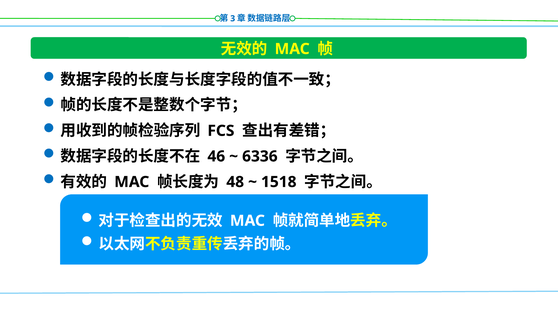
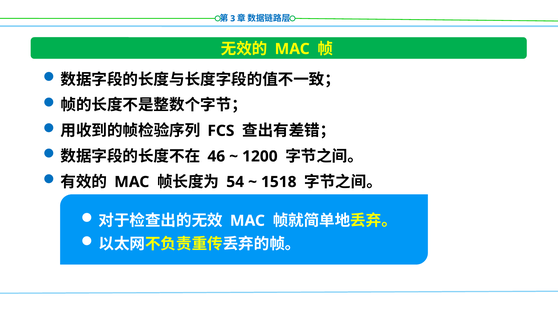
6336: 6336 -> 1200 (260, 156)
48: 48 -> 54 (235, 182)
